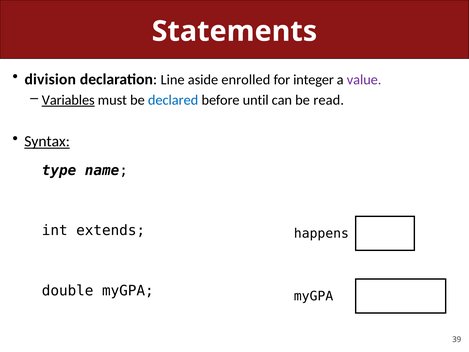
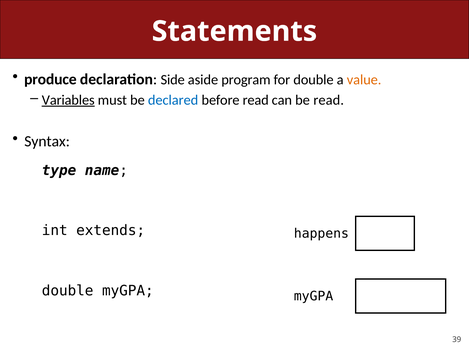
division: division -> produce (50, 79)
Line: Line -> Side (173, 80)
enrolled: enrolled -> program (246, 80)
for integer: integer -> double (313, 80)
value colour: purple -> orange (364, 80)
before until: until -> read (256, 100)
Syntax underline: present -> none (47, 141)
